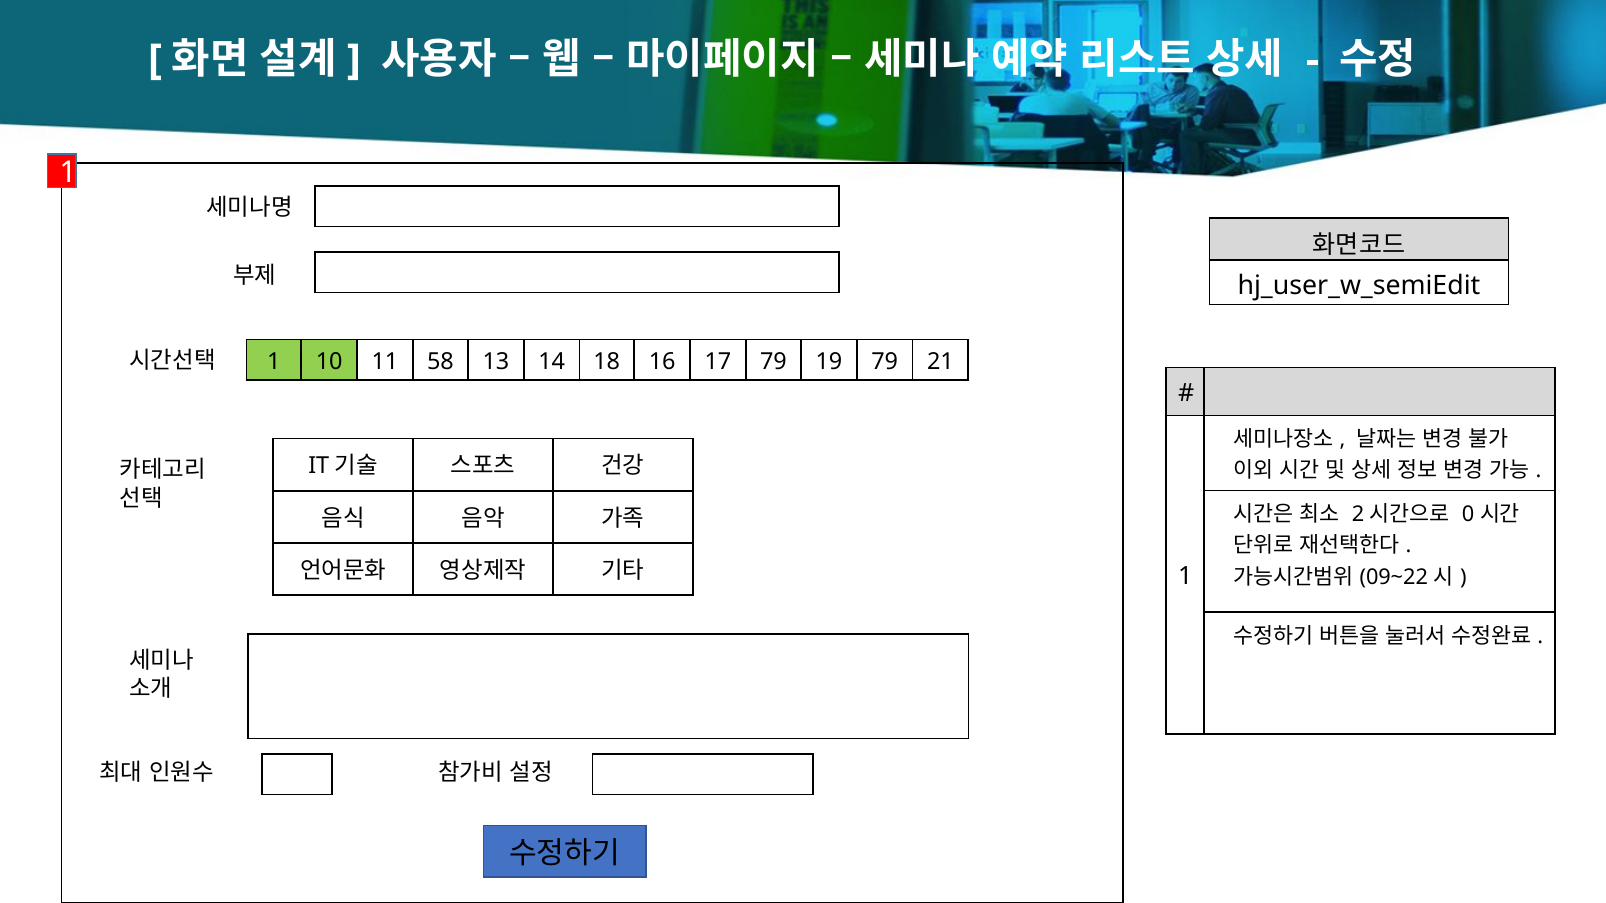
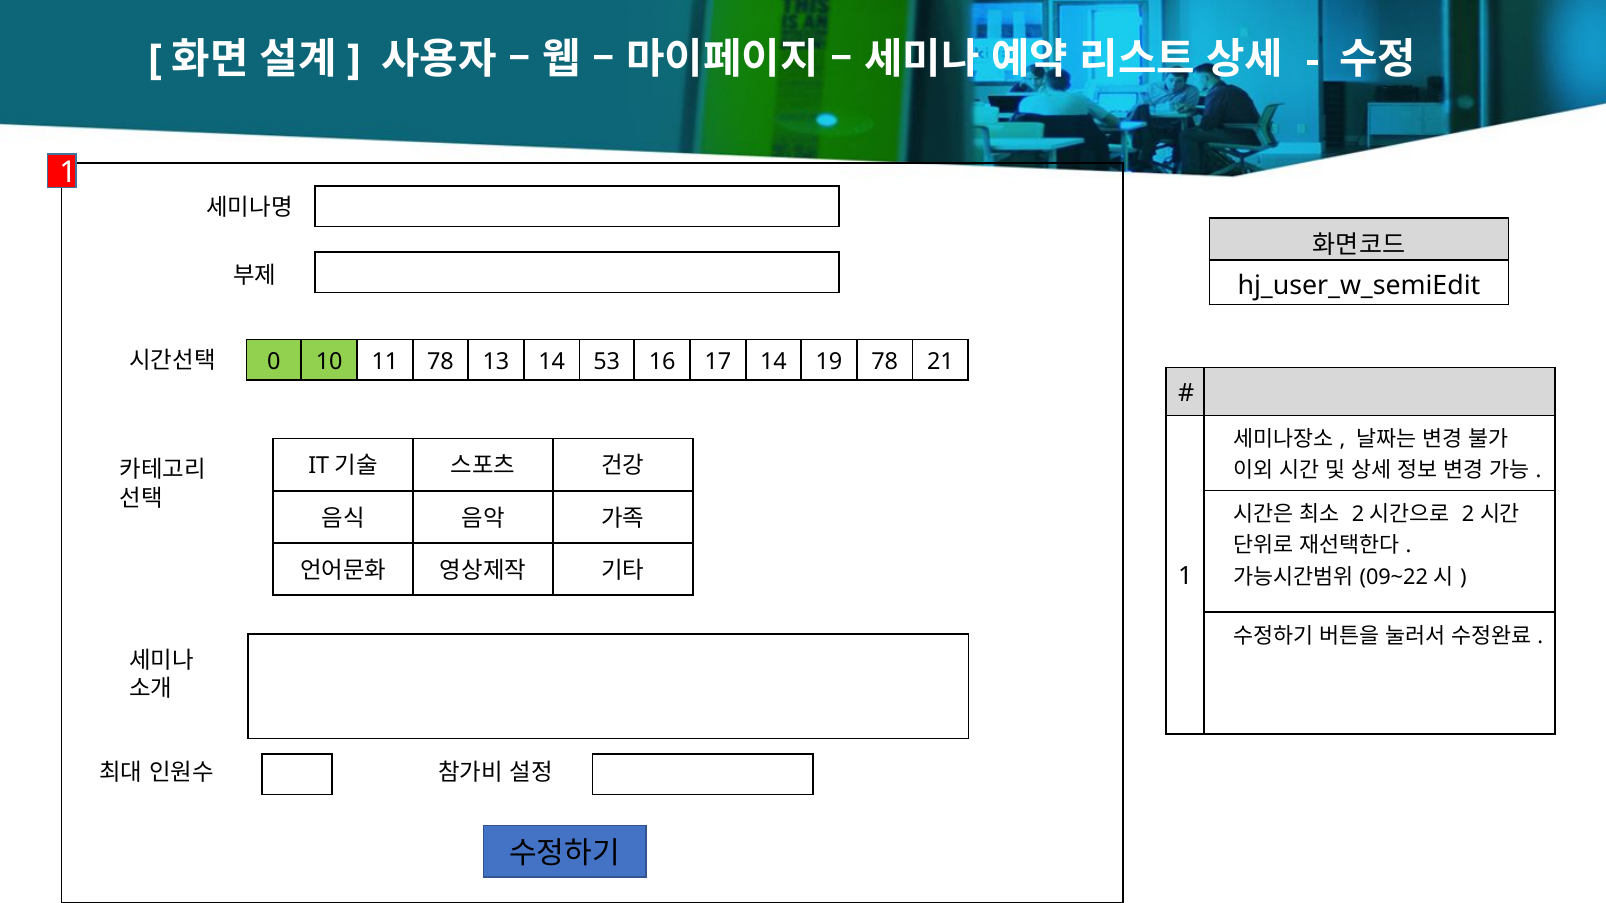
1: 1 -> 0 (274, 362)
11 58: 58 -> 78 (440, 362)
18: 18 -> 53 (607, 362)
17 79: 79 -> 14 (773, 362)
19 79: 79 -> 78 (885, 362)
0: 0 -> 2 (1468, 514)
